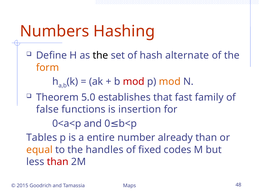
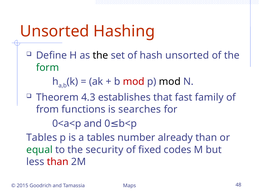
Numbers: Numbers -> Unsorted (55, 31)
hash alternate: alternate -> unsorted (187, 56)
form colour: orange -> green (48, 68)
mod colour: orange -> black (170, 82)
5.0: 5.0 -> 4.3 (88, 98)
false: false -> from (48, 110)
insertion: insertion -> searches (140, 110)
a entire: entire -> tables (101, 138)
equal colour: orange -> green (39, 150)
handles: handles -> security (105, 150)
